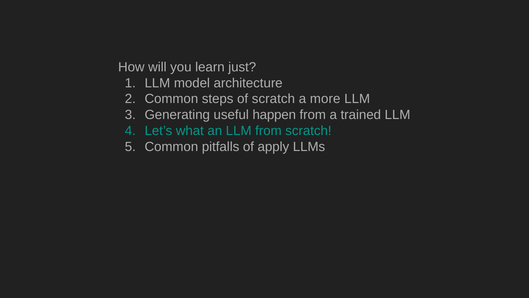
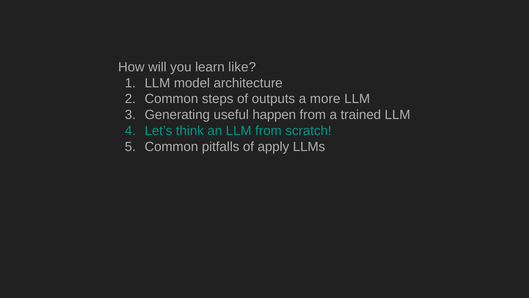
just: just -> like (242, 67)
of scratch: scratch -> outputs (273, 99)
what: what -> think (190, 131)
